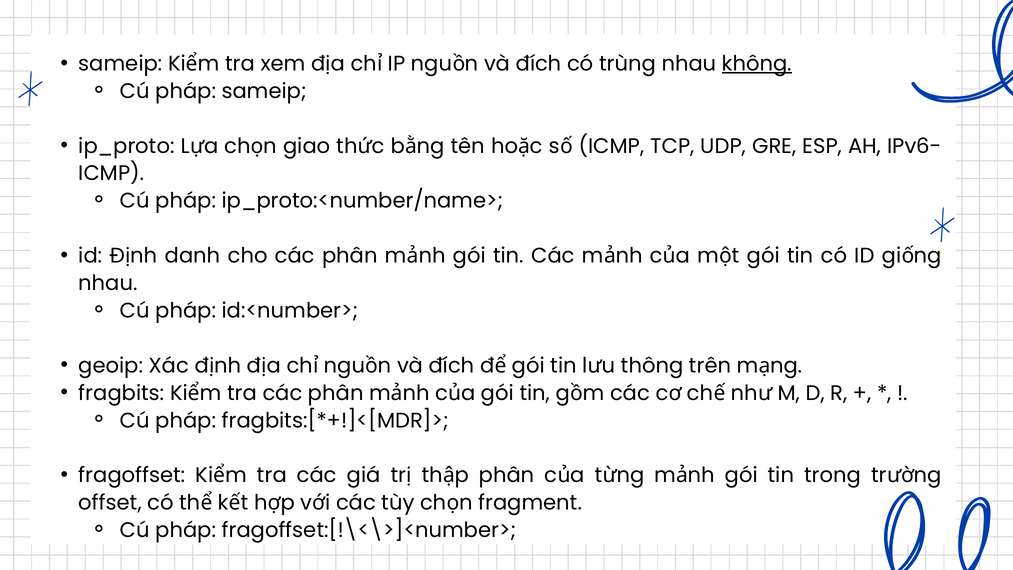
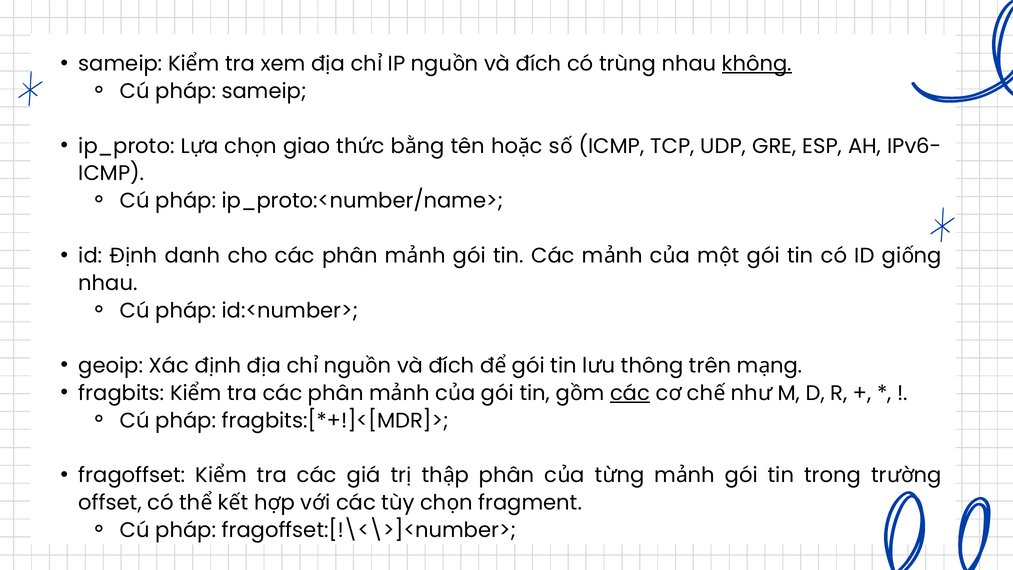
các underline: none -> present (630, 393)
